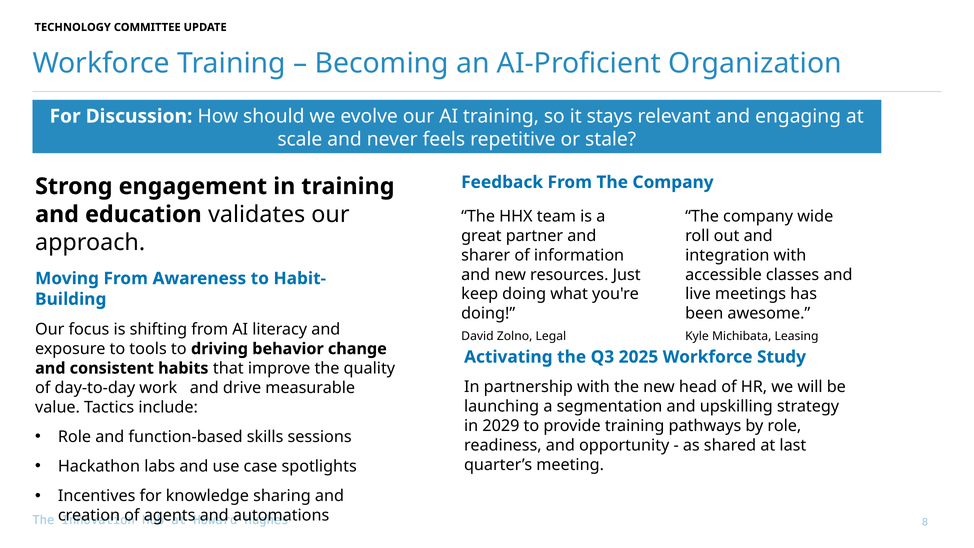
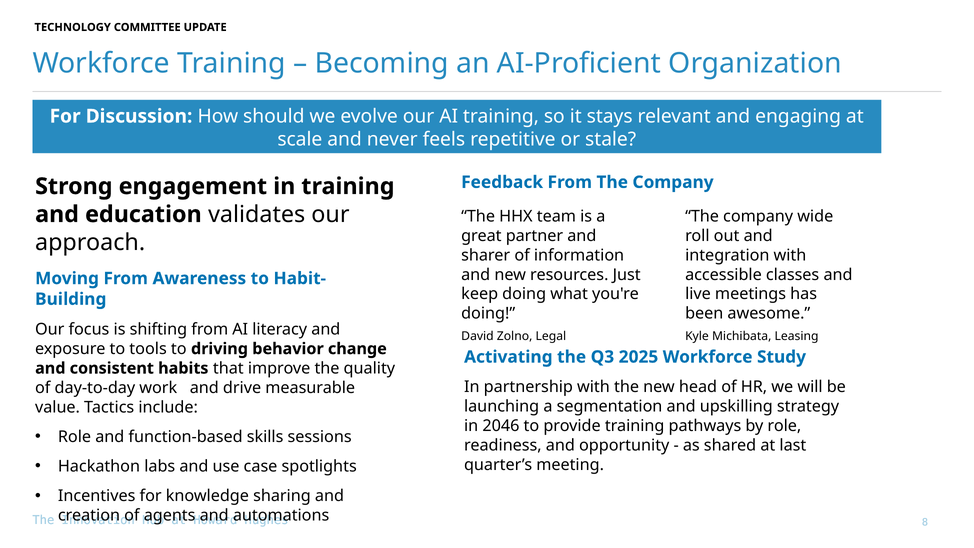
2029: 2029 -> 2046 (501, 426)
